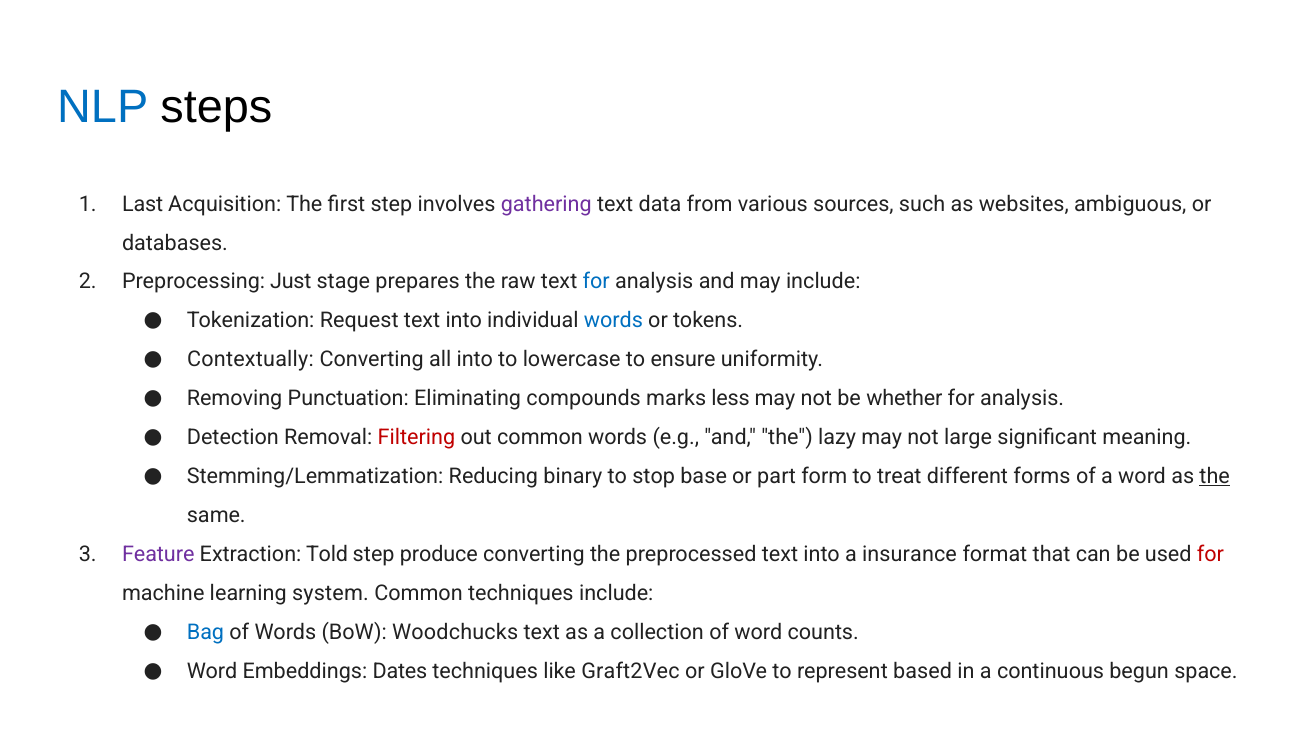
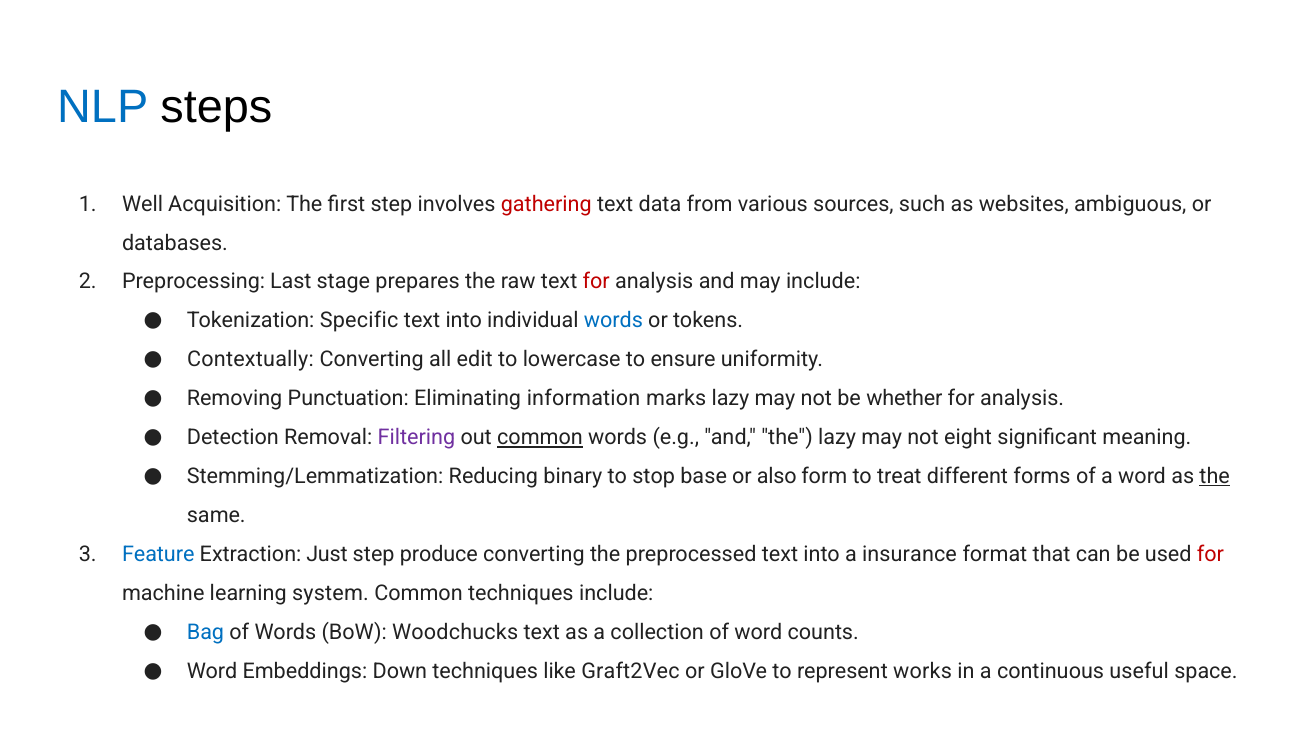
Last: Last -> Well (143, 204)
gathering colour: purple -> red (546, 204)
Just: Just -> Last (291, 282)
for colour: blue -> red (596, 282)
Request: Request -> Specific (359, 321)
all into: into -> edit (475, 360)
compounds: compounds -> information (584, 398)
marks less: less -> lazy (730, 398)
Filtering colour: red -> purple (416, 437)
common underline: none -> present (540, 437)
large: large -> eight (968, 437)
part: part -> also (777, 476)
Feature colour: purple -> blue (158, 554)
Told: Told -> Just (327, 554)
Dates: Dates -> Down (400, 671)
based: based -> works (923, 671)
begun: begun -> useful (1139, 671)
